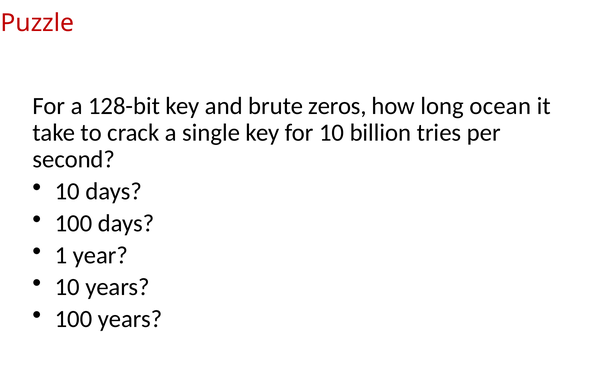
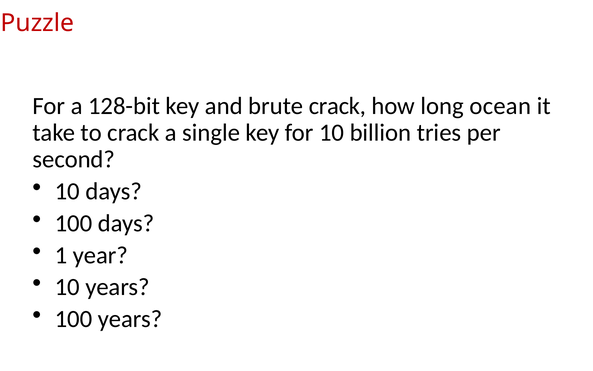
brute zeros: zeros -> crack (337, 106)
